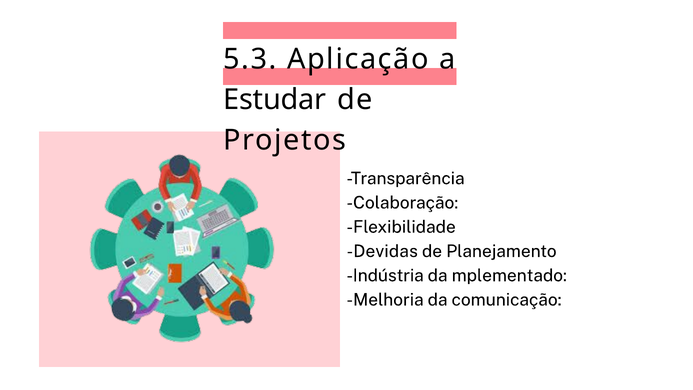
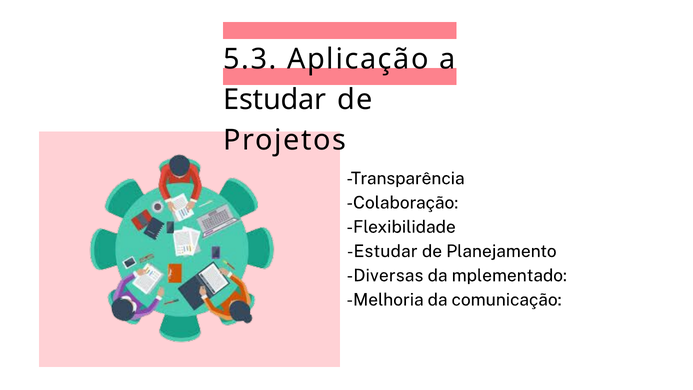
Devidas: Devidas -> Estudar (382, 251)
Indústria: Indústria -> Diversas (385, 275)
